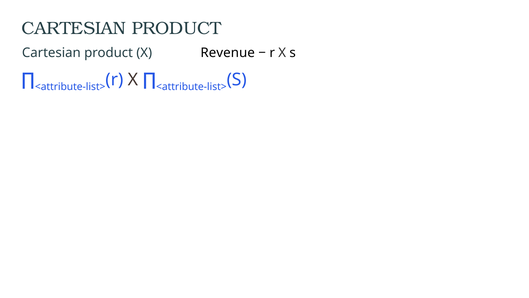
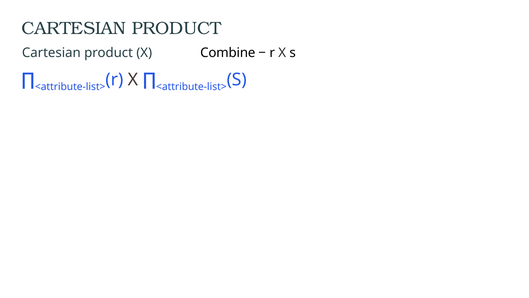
Revenue: Revenue -> Combine (228, 53)
